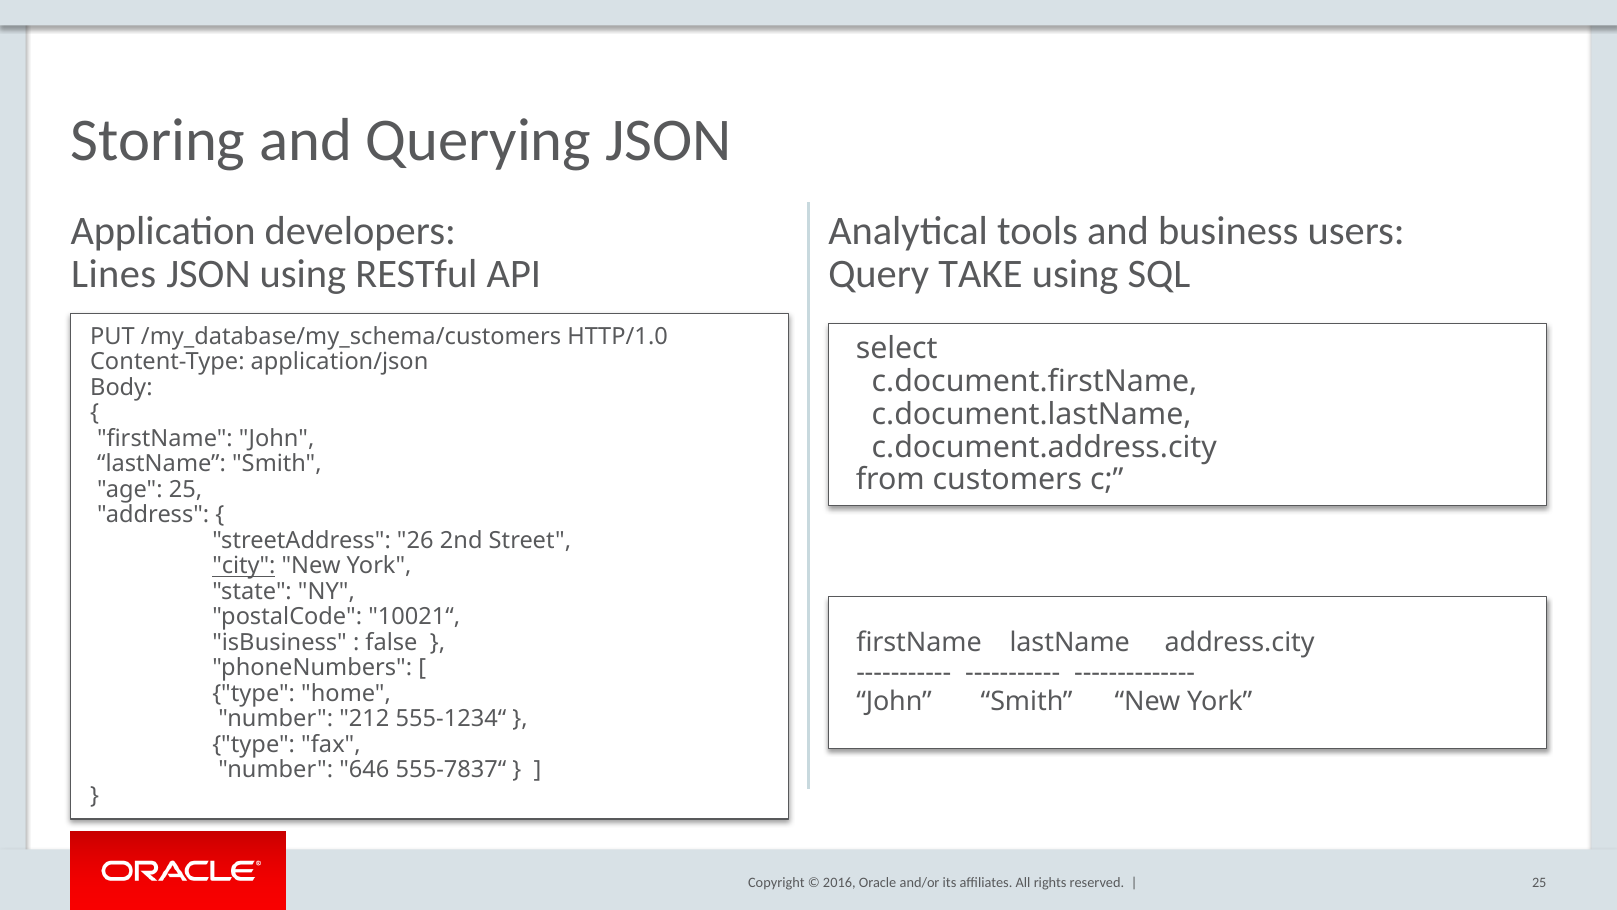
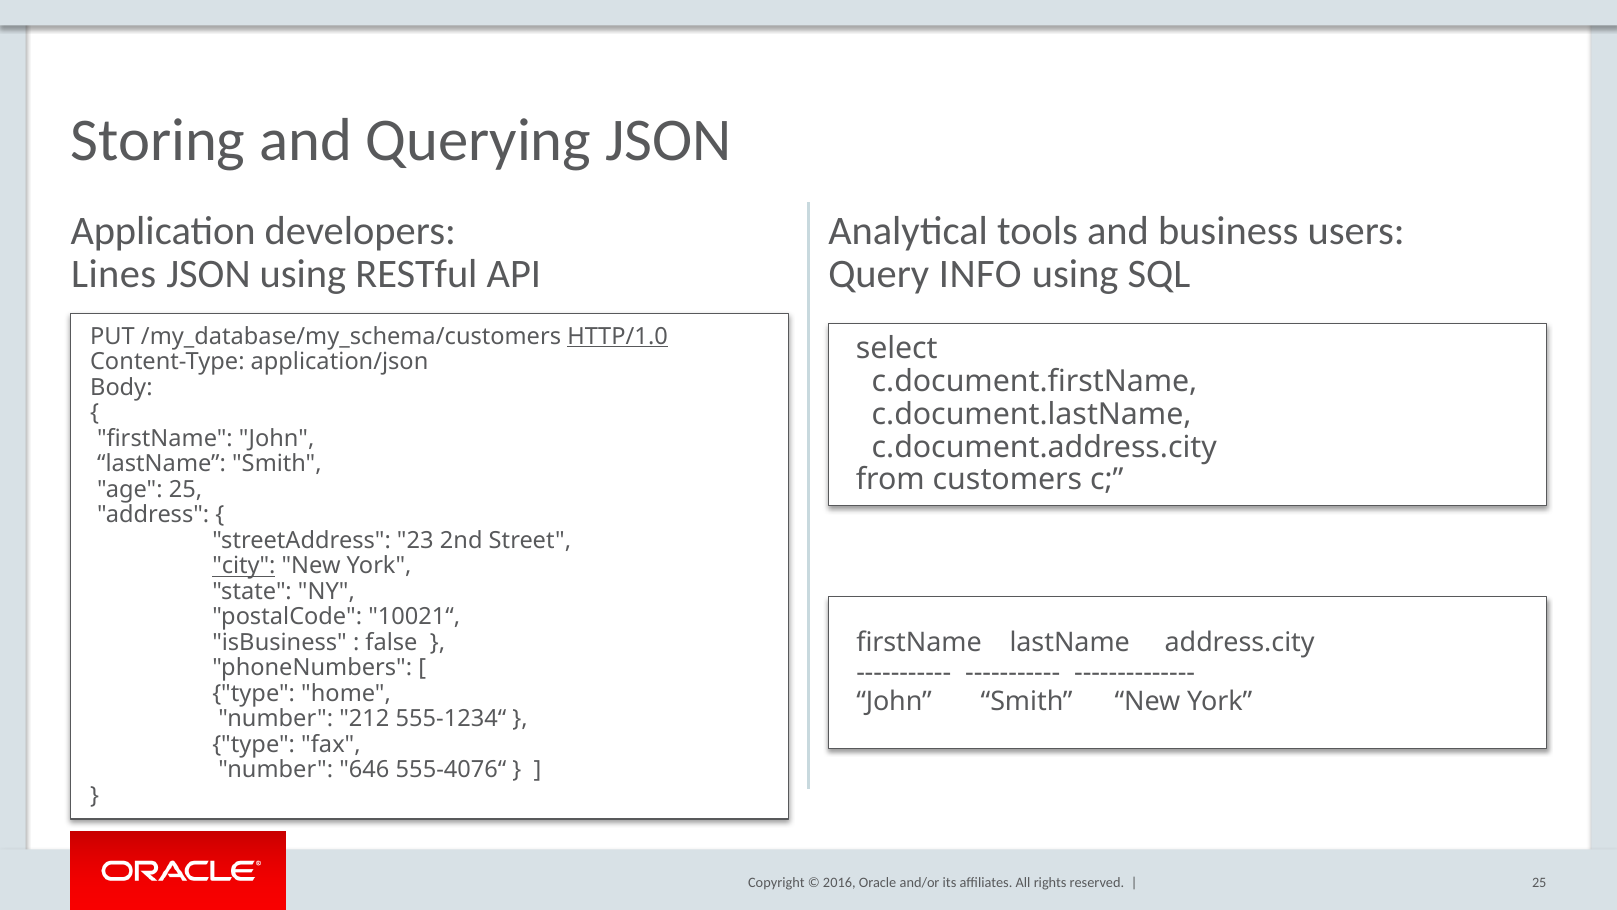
TAKE: TAKE -> INFO (980, 274)
HTTP/1.0 underline: none -> present (618, 336)
26: 26 -> 23 (415, 540)
555-7837“: 555-7837“ -> 555-4076“ (451, 770)
